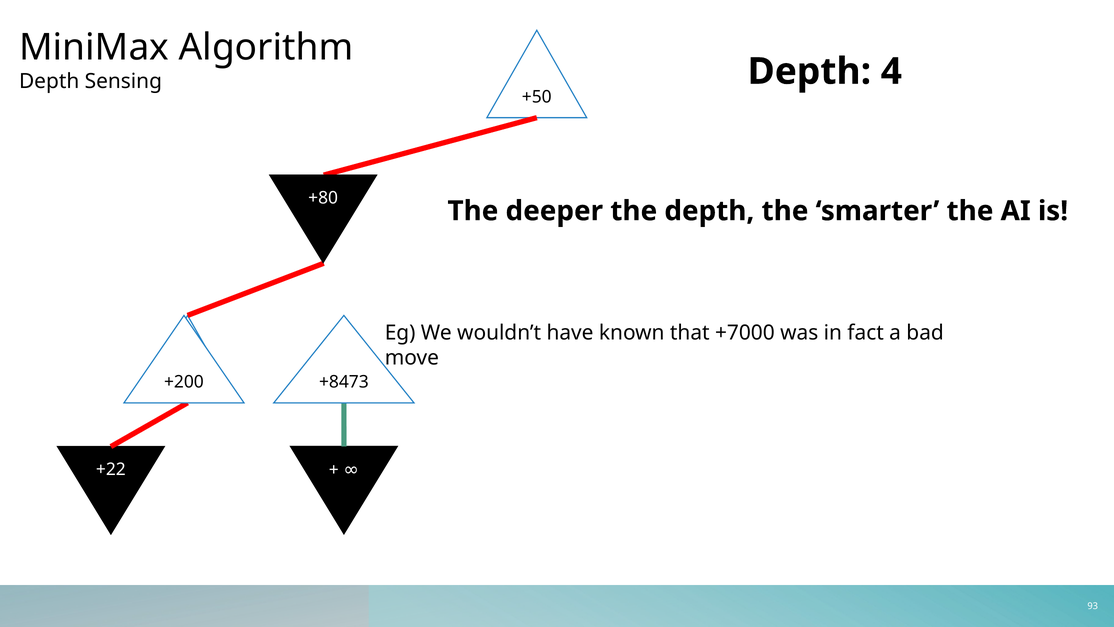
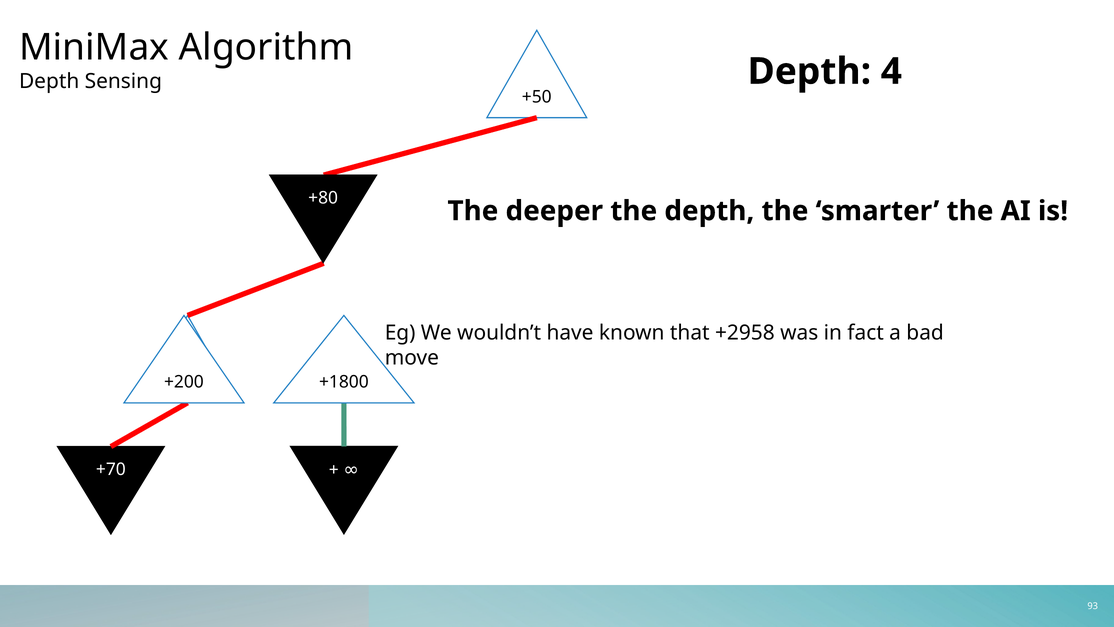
+7000: +7000 -> +2958 (745, 333)
+8473: +8473 -> +1800 (344, 382)
+22: +22 -> +70 (111, 469)
